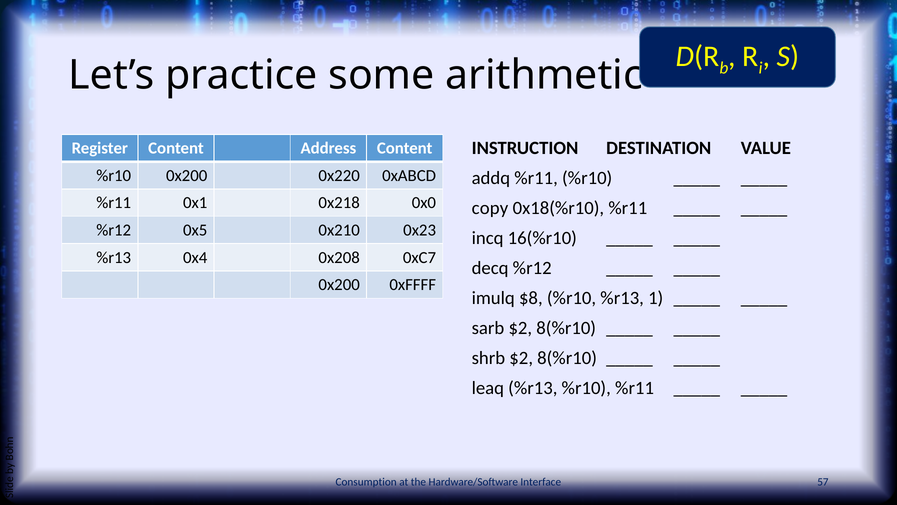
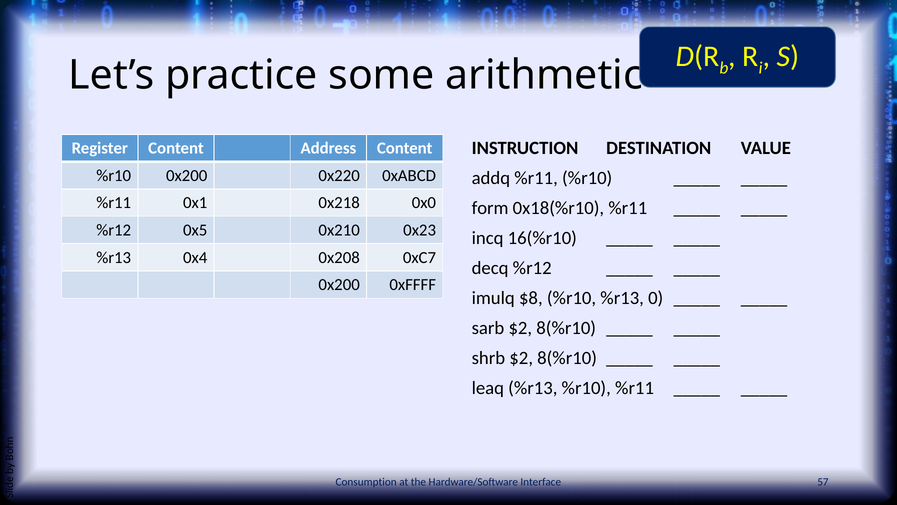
copy: copy -> form (490, 208)
1: 1 -> 0 (656, 298)
